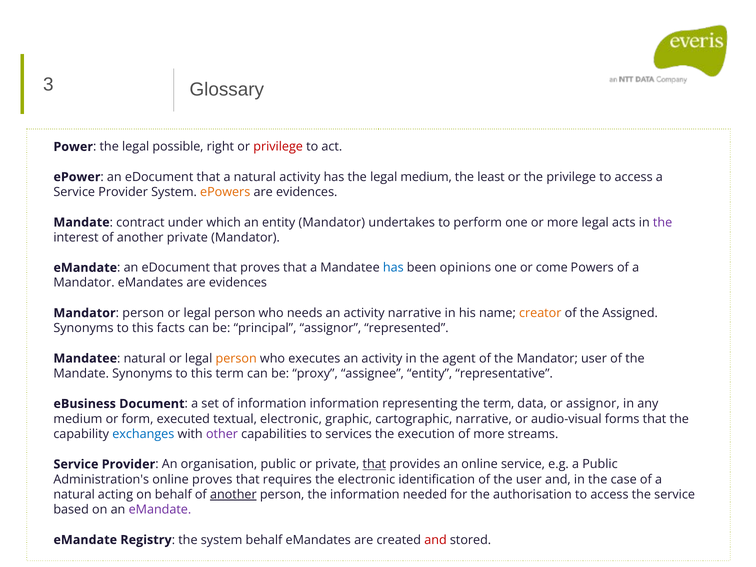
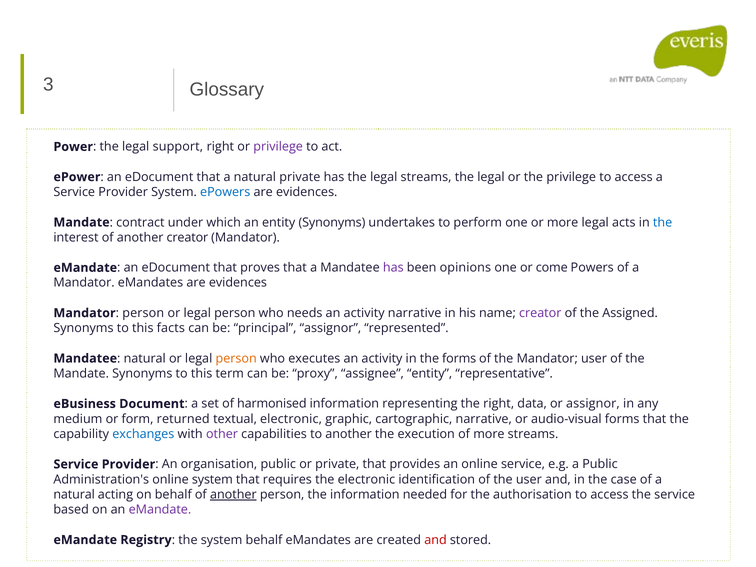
possible: possible -> support (178, 147)
privilege colour: red -> purple (278, 147)
natural activity: activity -> private (300, 177)
legal medium: medium -> streams (426, 177)
least: least -> legal (491, 177)
ePowers colour: orange -> blue (225, 192)
entity Mandator: Mandator -> Synonyms (332, 222)
the colour: purple -> blue (663, 222)
another private: private -> creator (187, 237)
has colour: blue -> purple (393, 268)
creator colour: orange -> purple (540, 313)
the agent: agent -> forms (459, 358)
of information: information -> harmonised (272, 404)
the term: term -> right (499, 404)
executed: executed -> returned (183, 419)
to services: services -> another (349, 434)
that underline: present -> none (374, 464)
online proves: proves -> system (212, 479)
